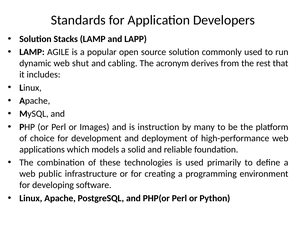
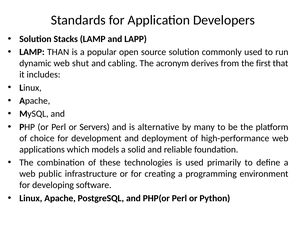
AGILE: AGILE -> THAN (58, 52)
rest: rest -> first (263, 63)
Images: Images -> Servers (95, 127)
instruction: instruction -> alternative (158, 127)
